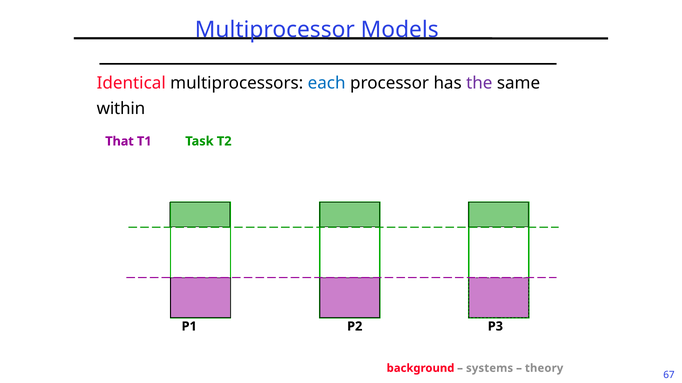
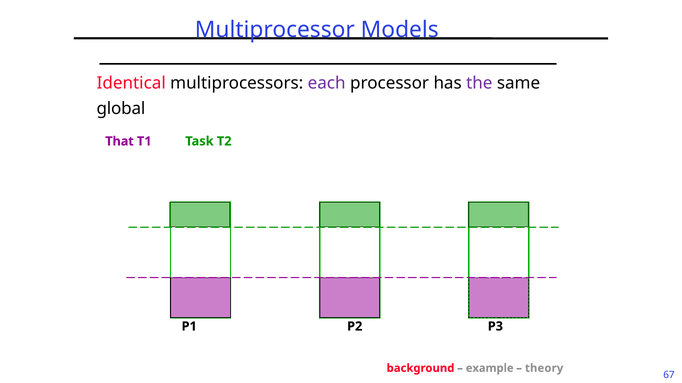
each colour: blue -> purple (327, 83)
within: within -> global (121, 109)
systems: systems -> example (490, 369)
